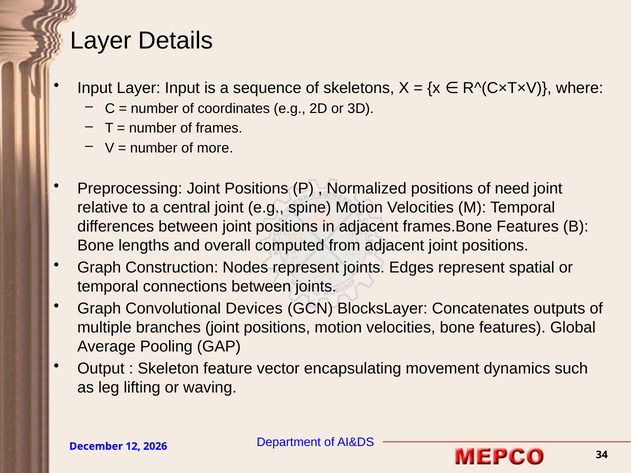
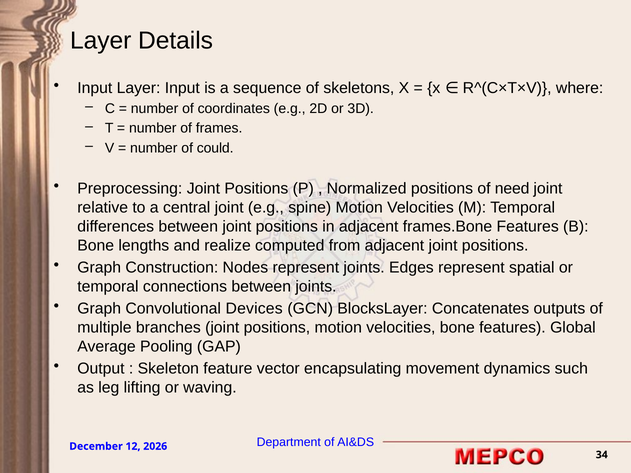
more: more -> could (215, 148)
overall: overall -> realize (228, 246)
